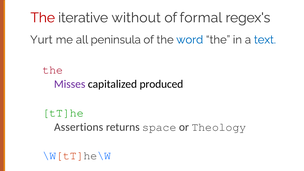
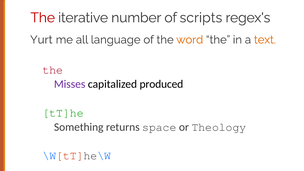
without: without -> number (136, 18)
formal: formal -> scripts (201, 18)
peninsula: peninsula -> language (116, 40)
word colour: blue -> orange (190, 40)
text colour: blue -> orange (265, 40)
Assertions: Assertions -> Something (79, 127)
